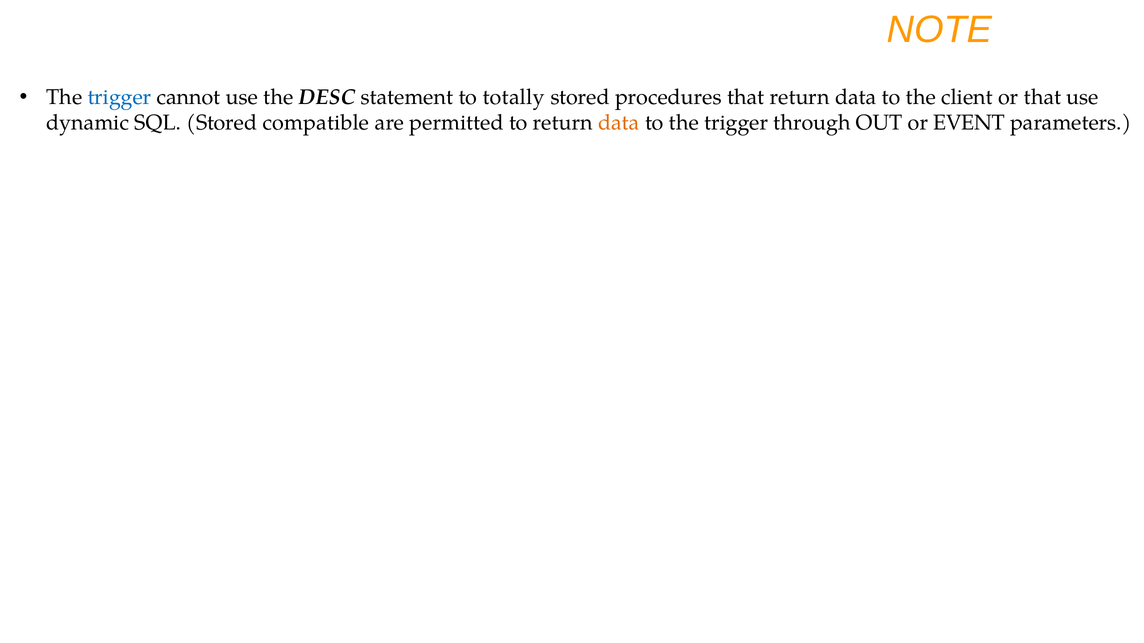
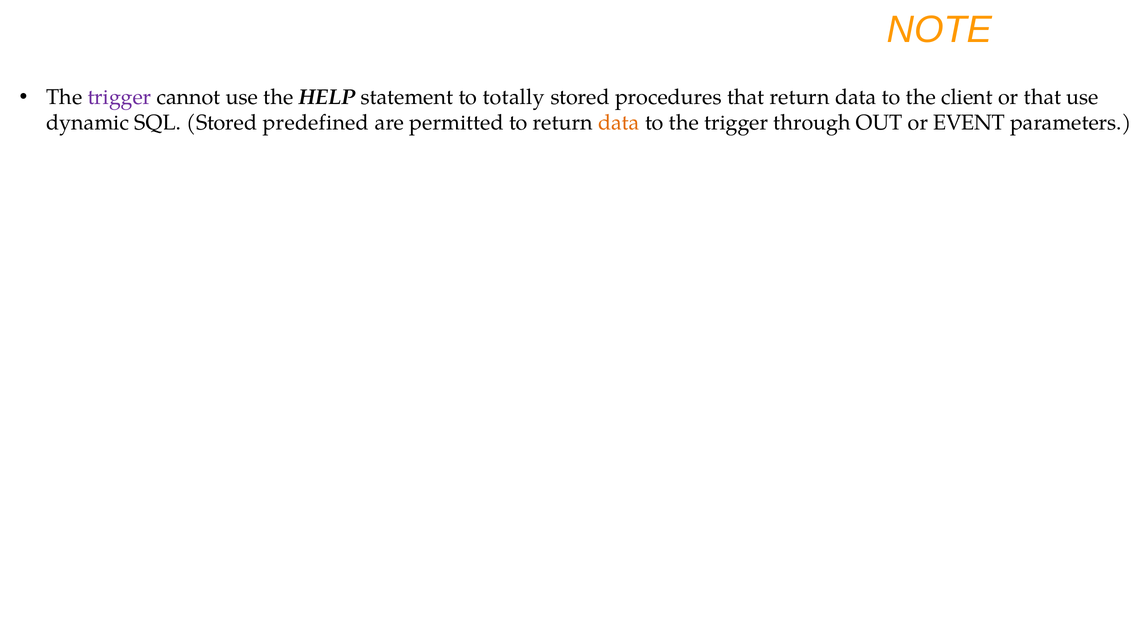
trigger colour: blue -> purple (119, 97)
DESC: DESC -> HELP (327, 97)
compatible: compatible -> predefined (316, 123)
